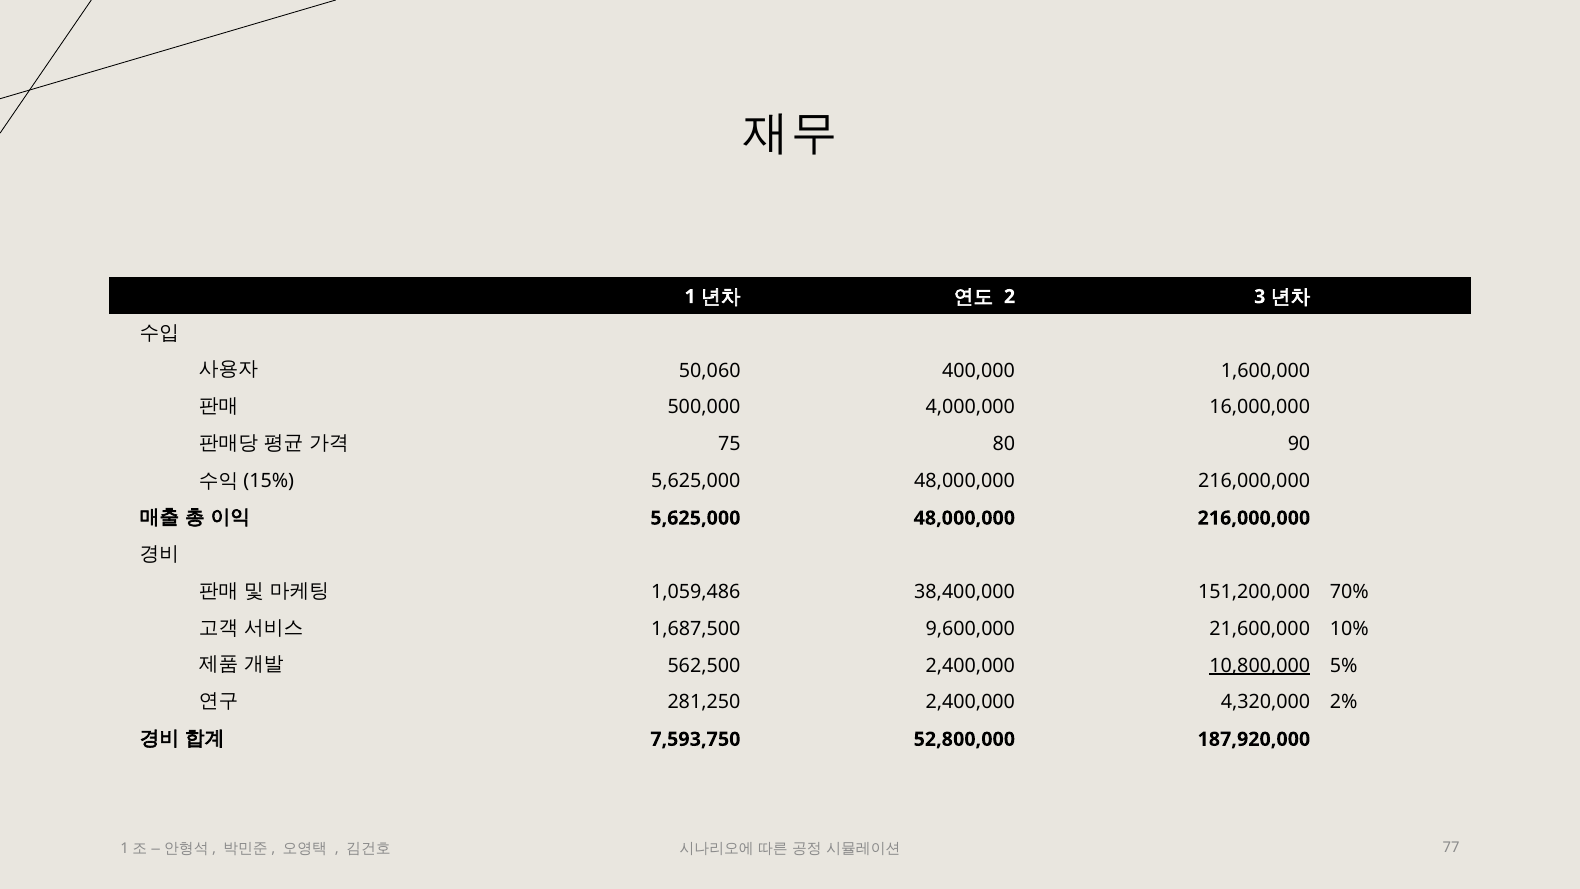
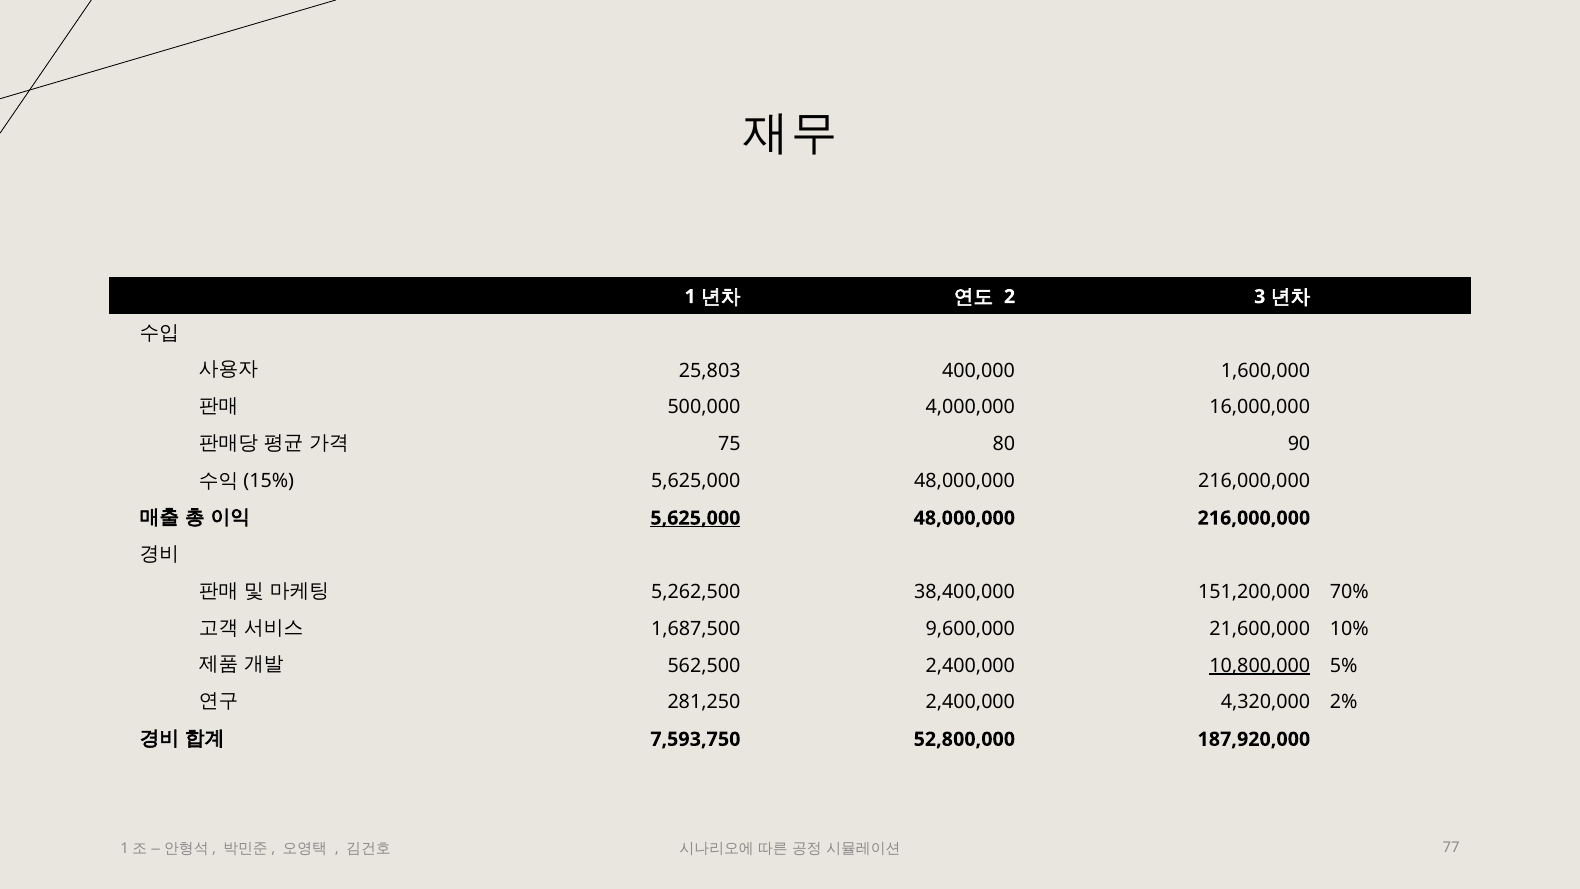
50,060: 50,060 -> 25,803 (710, 370)
5,625,000 underline: none -> present (695, 518)
1,059,486: 1,059,486 -> 5,262,500 (696, 592)
